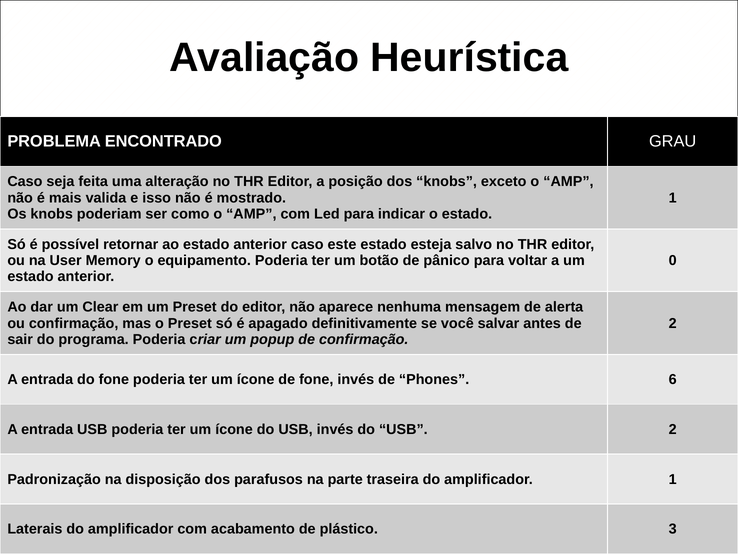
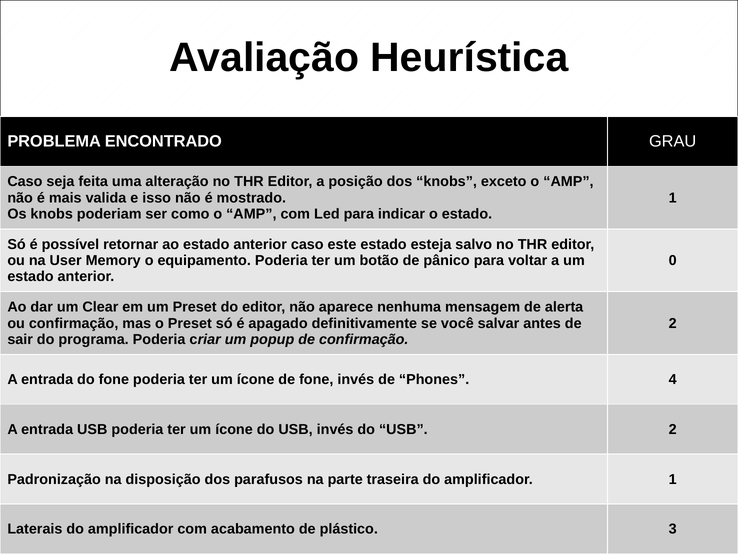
6: 6 -> 4 (673, 379)
